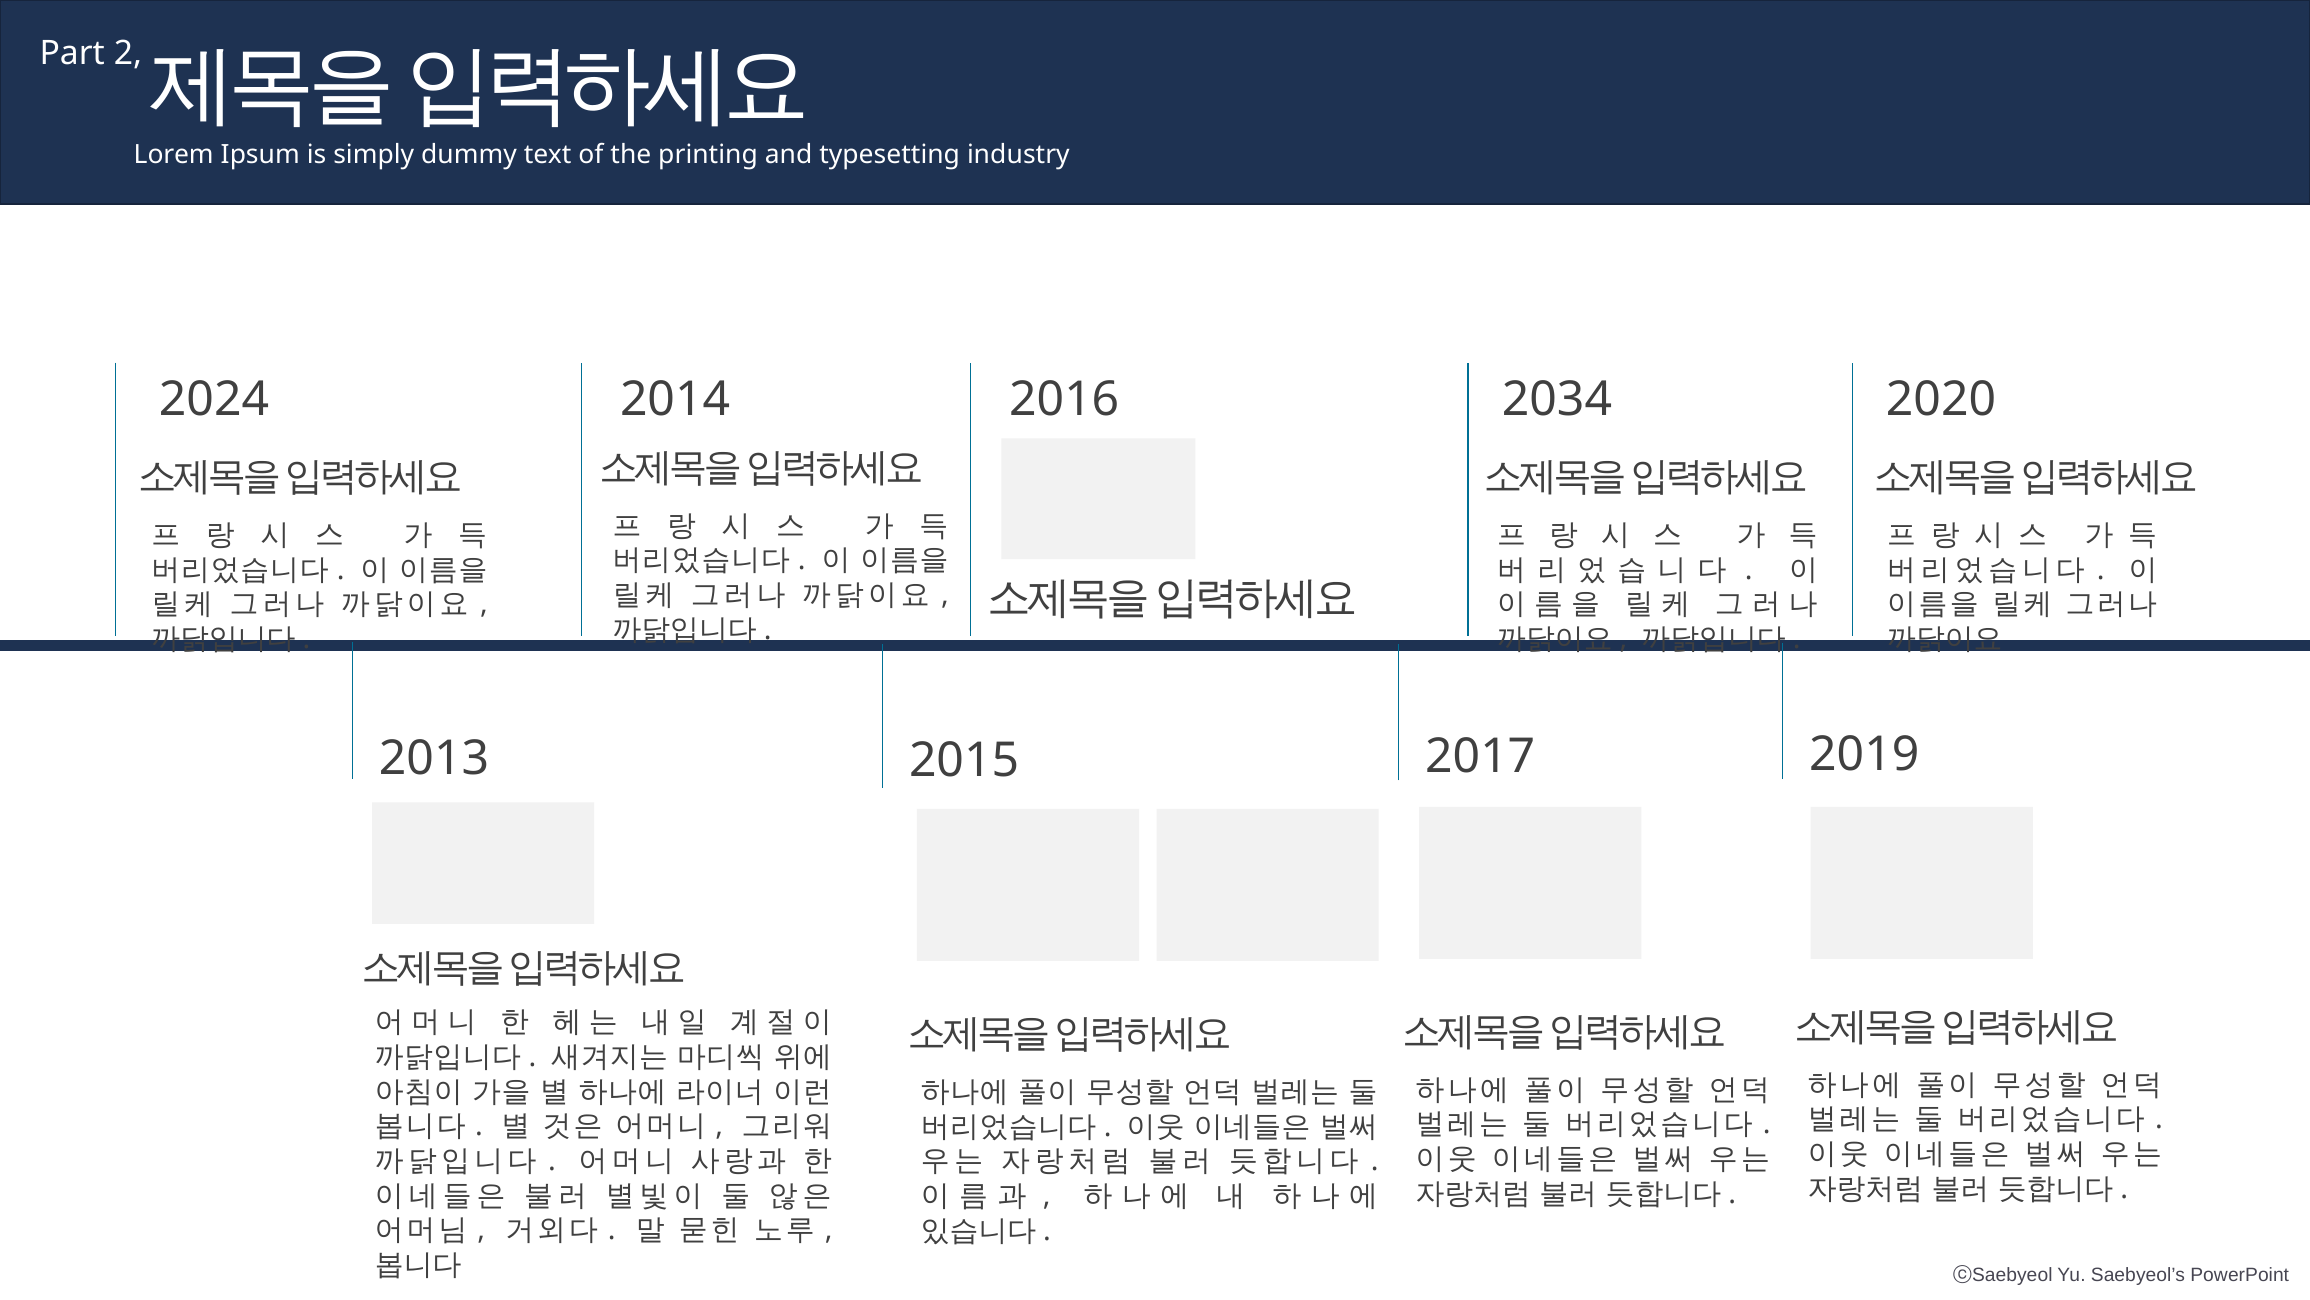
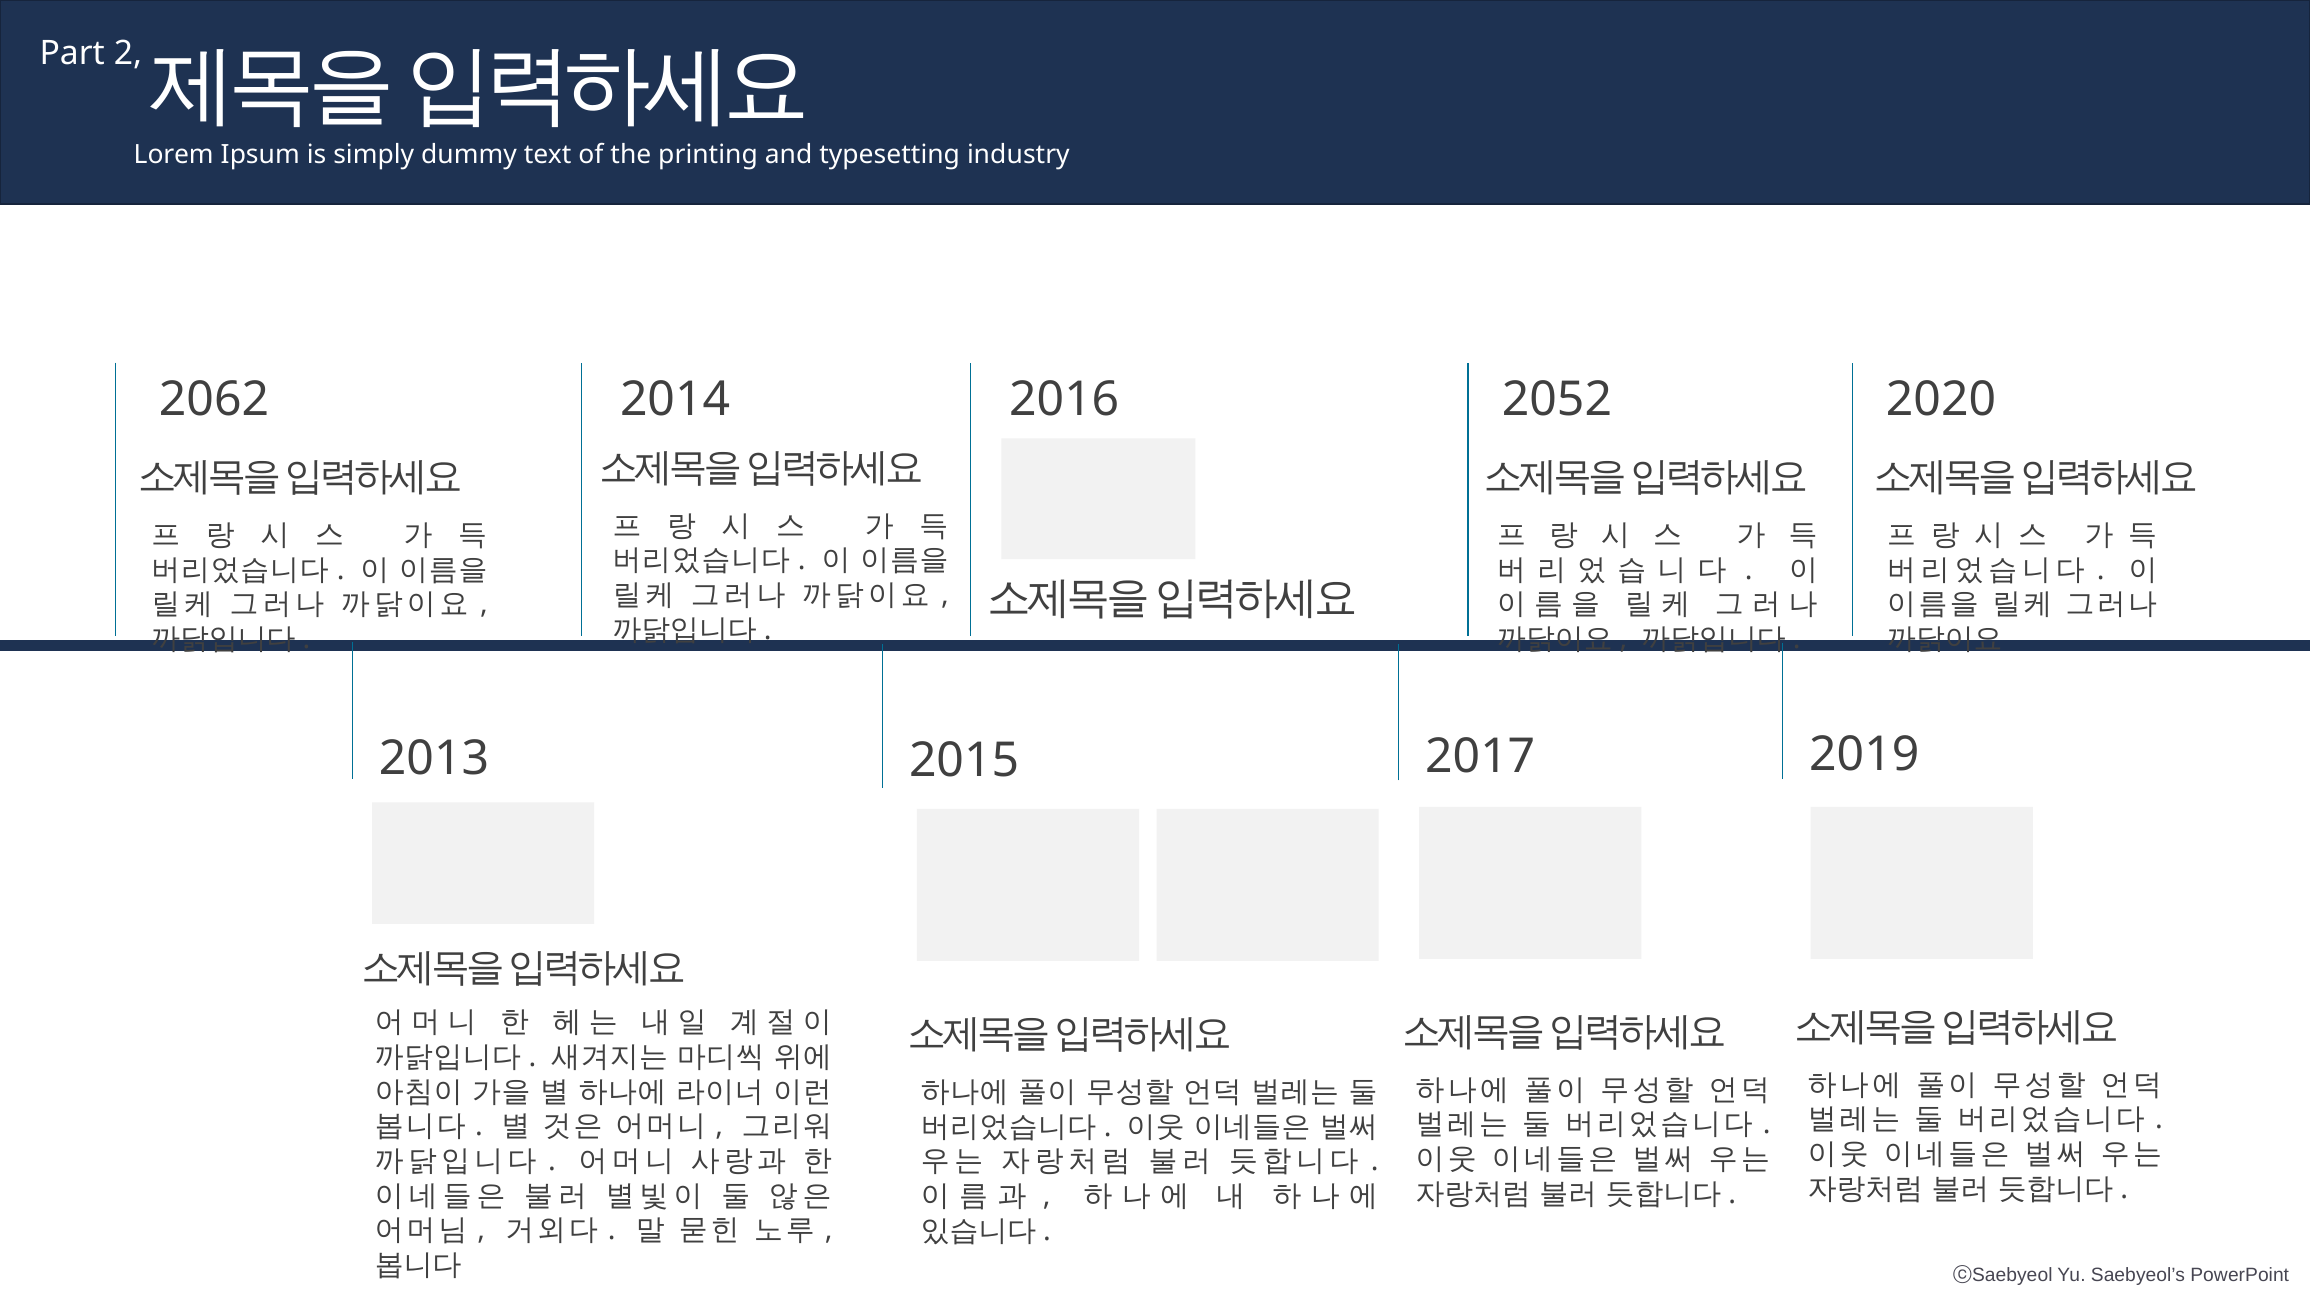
2024: 2024 -> 2062 (214, 399)
2034: 2034 -> 2052 (1557, 399)
